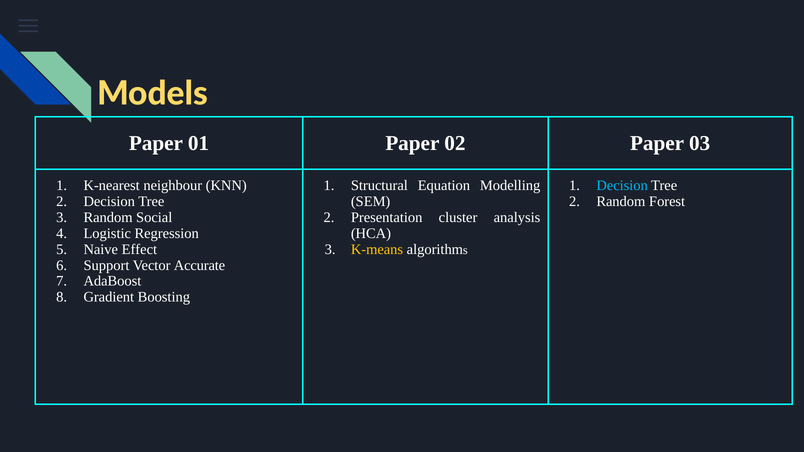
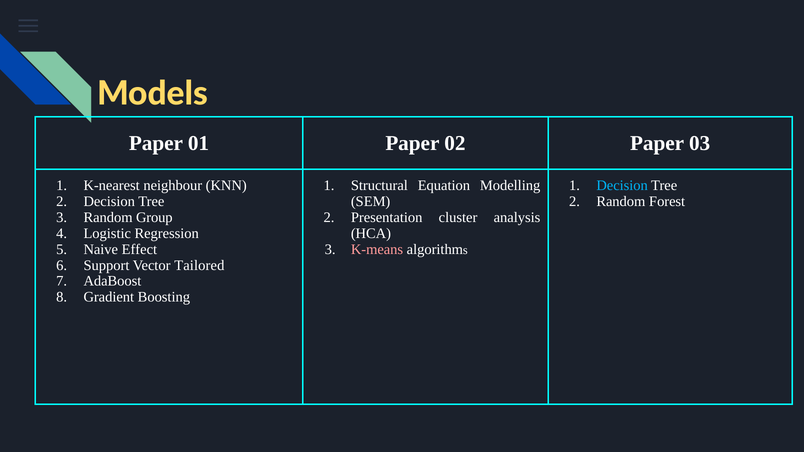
Social: Social -> Group (154, 218)
K-means colour: yellow -> pink (377, 249)
Accurate: Accurate -> Tailored (199, 265)
